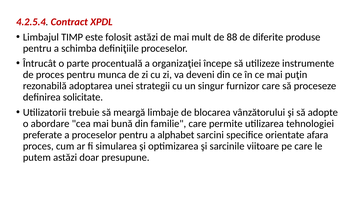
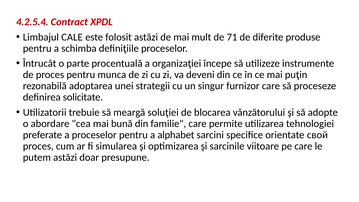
TIMP: TIMP -> CALE (72, 37)
88: 88 -> 71 (232, 37)
limbaje: limbaje -> soluţiei (163, 112)
afara: afara -> свой (317, 135)
